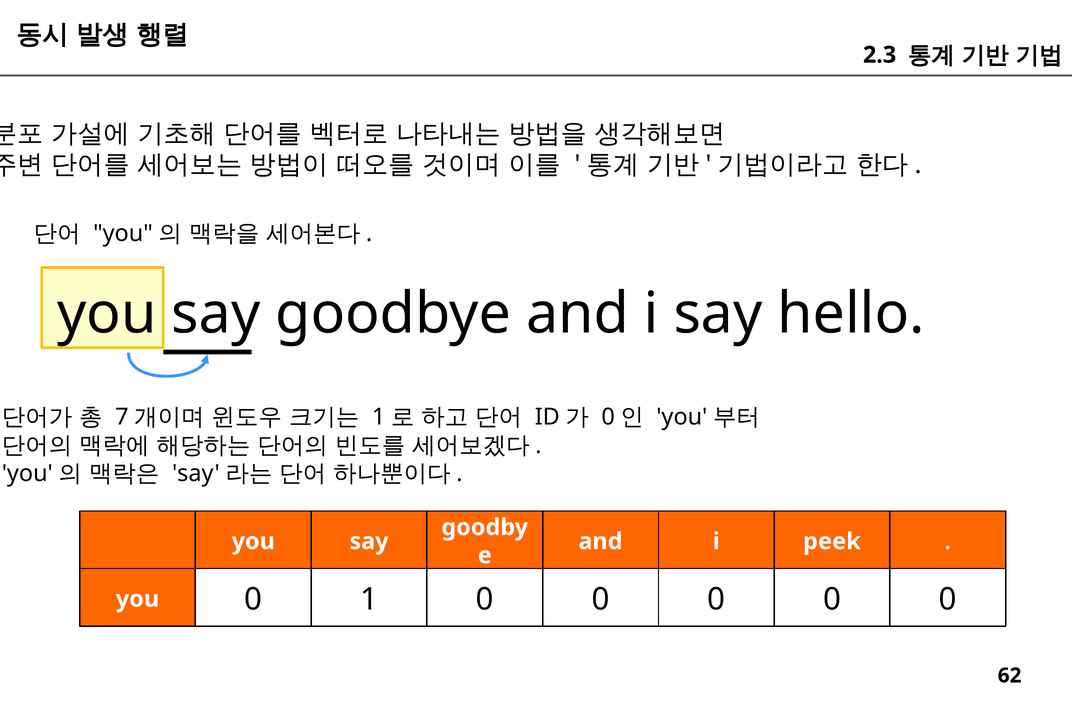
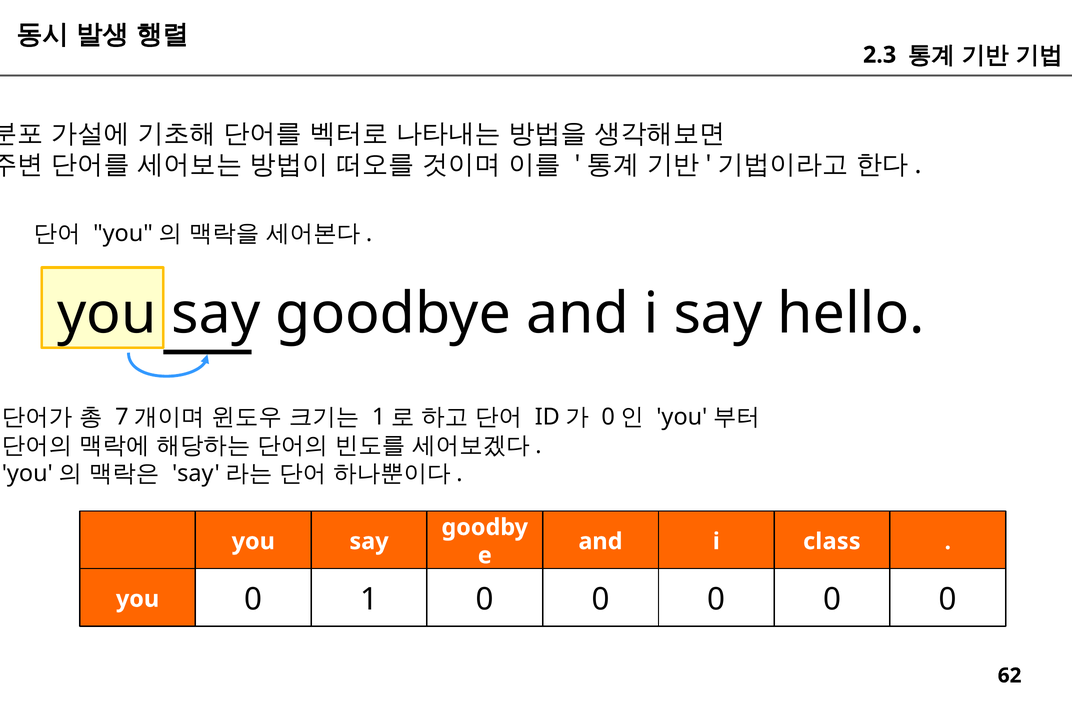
peek: peek -> class (832, 542)
